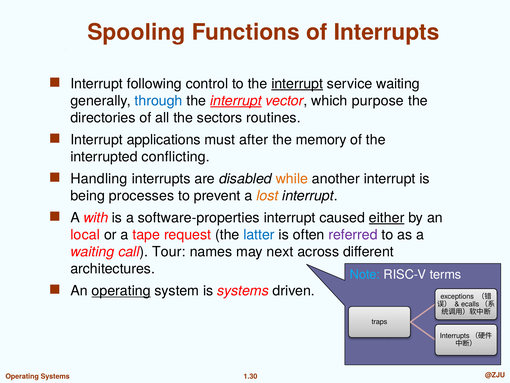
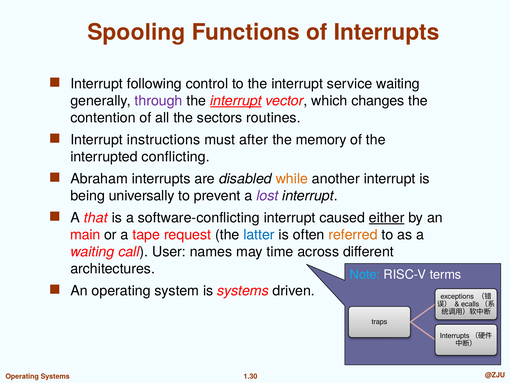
interrupt underline: present -> none (297, 84)
through colour: blue -> purple (159, 101)
purpose: purpose -> changes (378, 101)
directories: directories -> contention (103, 118)
applications: applications -> instructions (164, 140)
Handling: Handling -> Abraham (99, 179)
processes: processes -> universally (142, 196)
lost colour: orange -> purple (267, 196)
with: with -> that (96, 218)
software-properties: software-properties -> software-conflicting (199, 218)
local: local -> main (85, 235)
referred colour: purple -> orange (353, 235)
Tour: Tour -> User (169, 252)
next: next -> time (280, 252)
operating underline: present -> none (121, 290)
